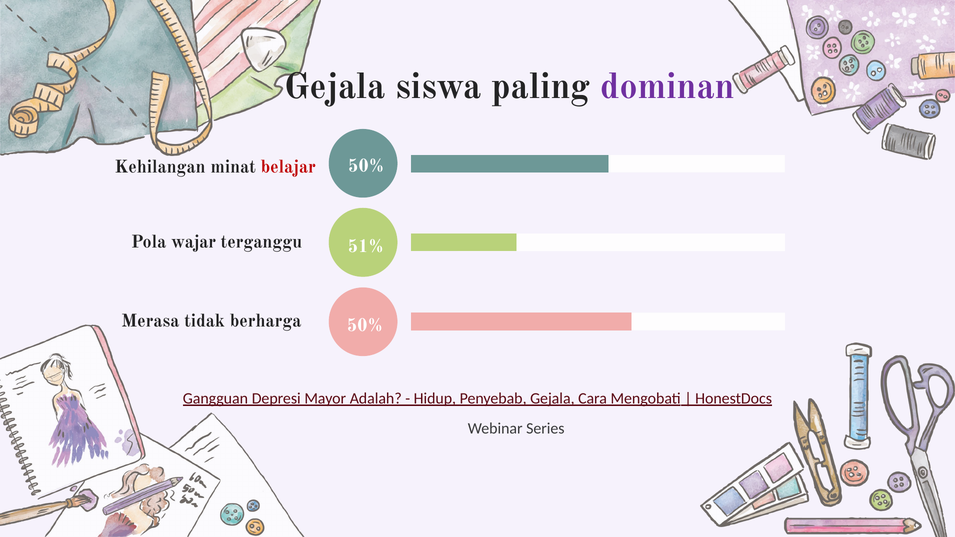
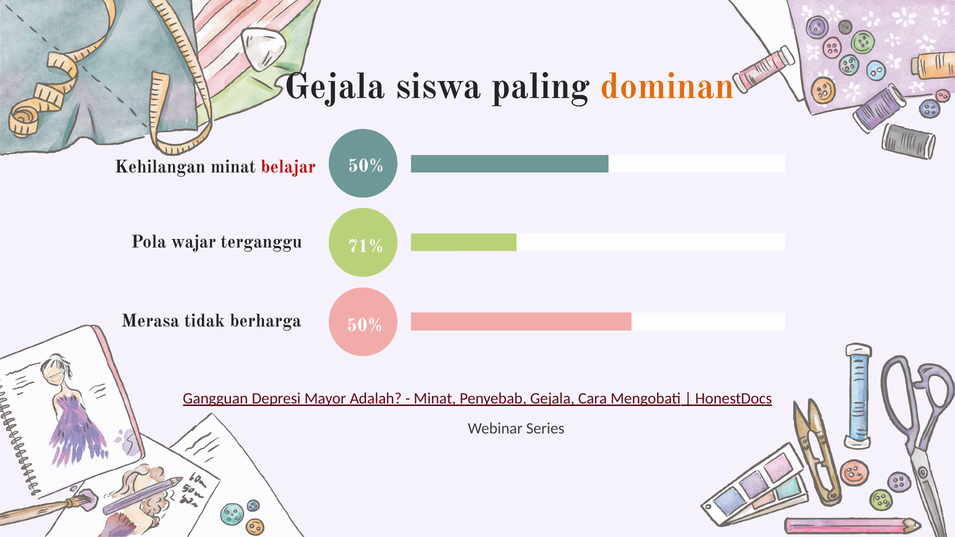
dominan colour: purple -> orange (668, 86)
51%: 51% -> 71% (366, 246)
Hidup: Hidup -> Minat (435, 399)
